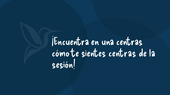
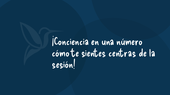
¡Encuentra: ¡Encuentra -> ¡Conciencia (70, 42)
una centras: centras -> número (129, 42)
